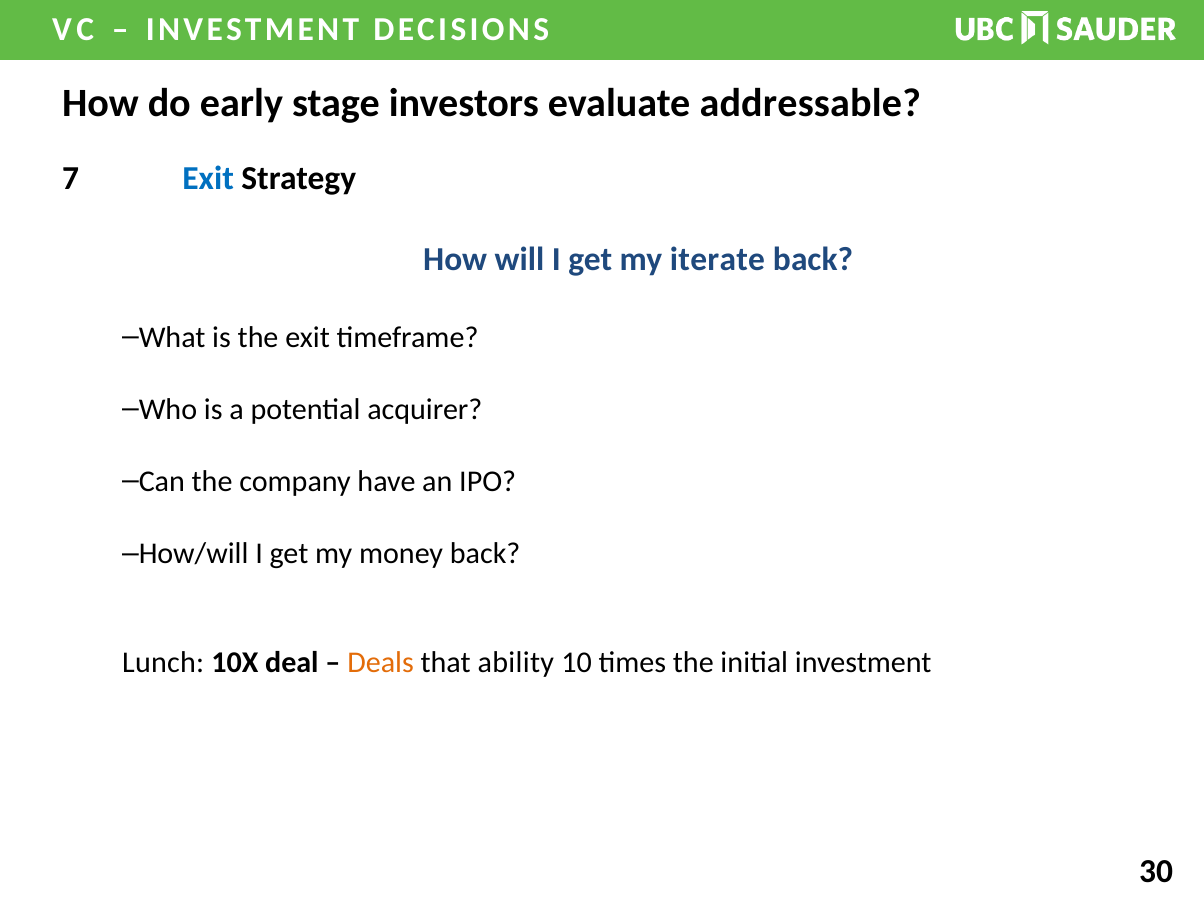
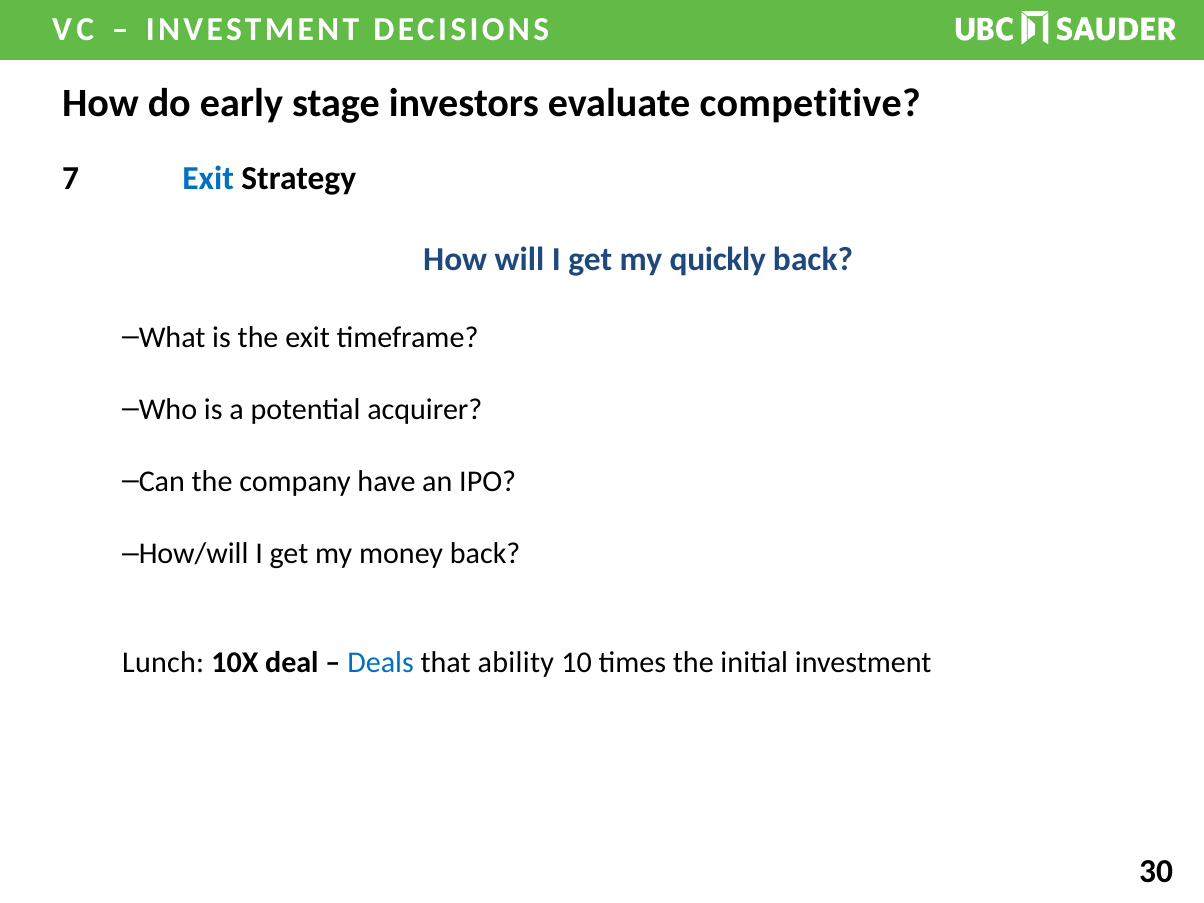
addressable: addressable -> competitive (810, 103)
iterate: iterate -> quickly (718, 259)
Deals colour: orange -> blue (381, 662)
